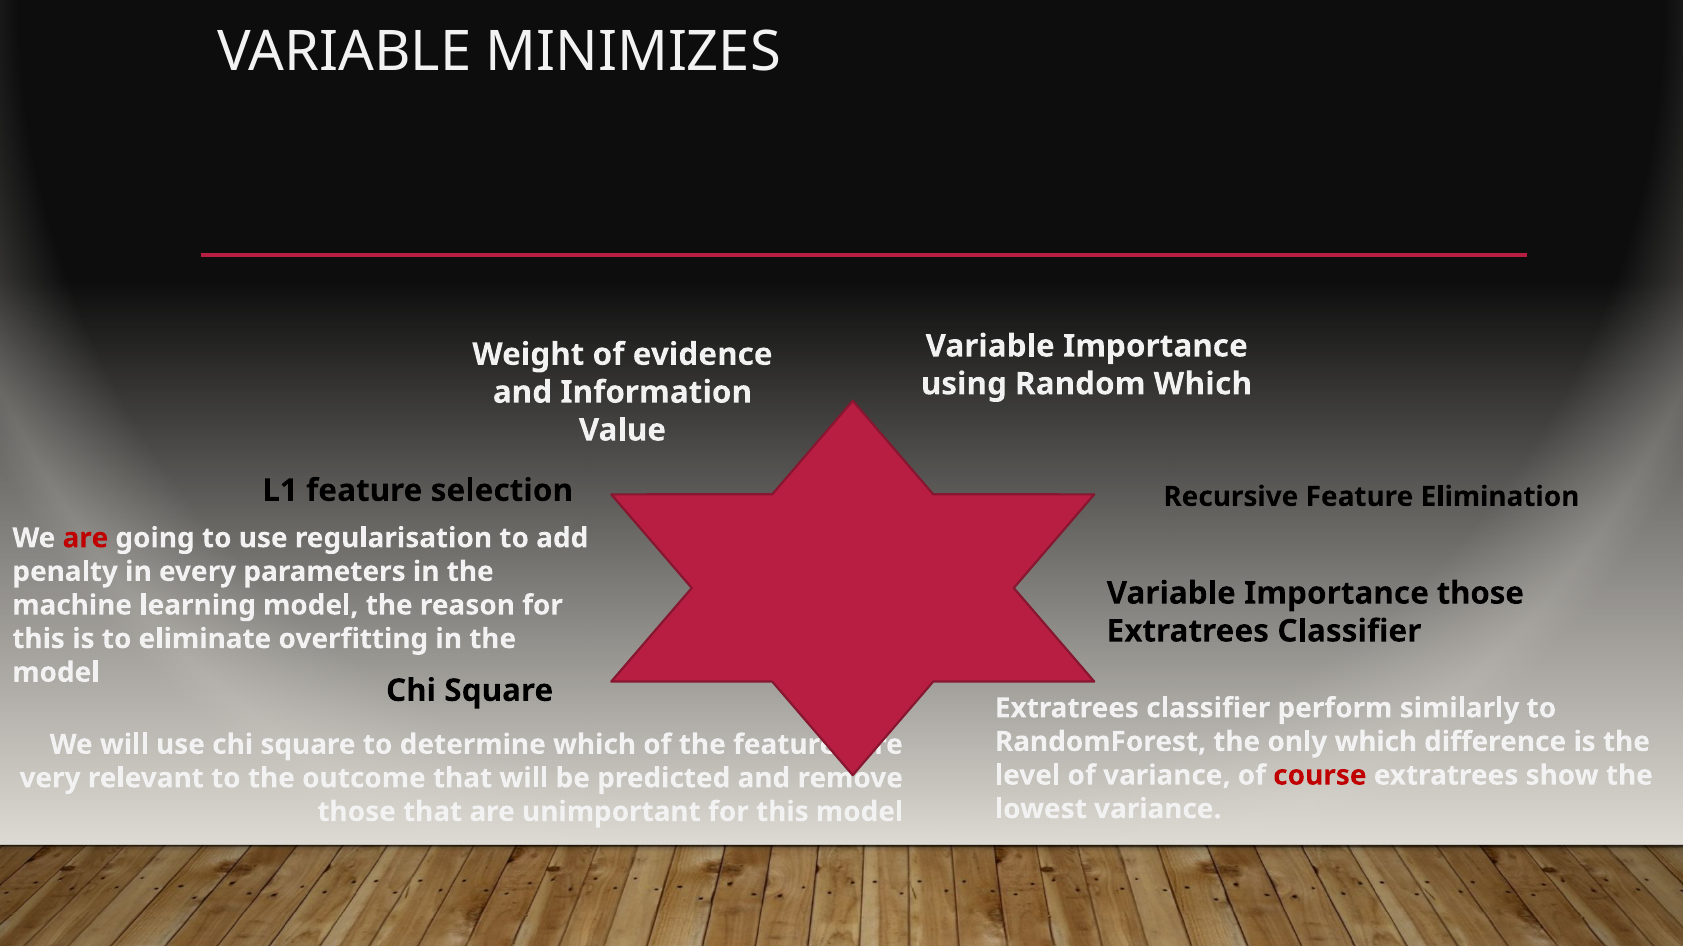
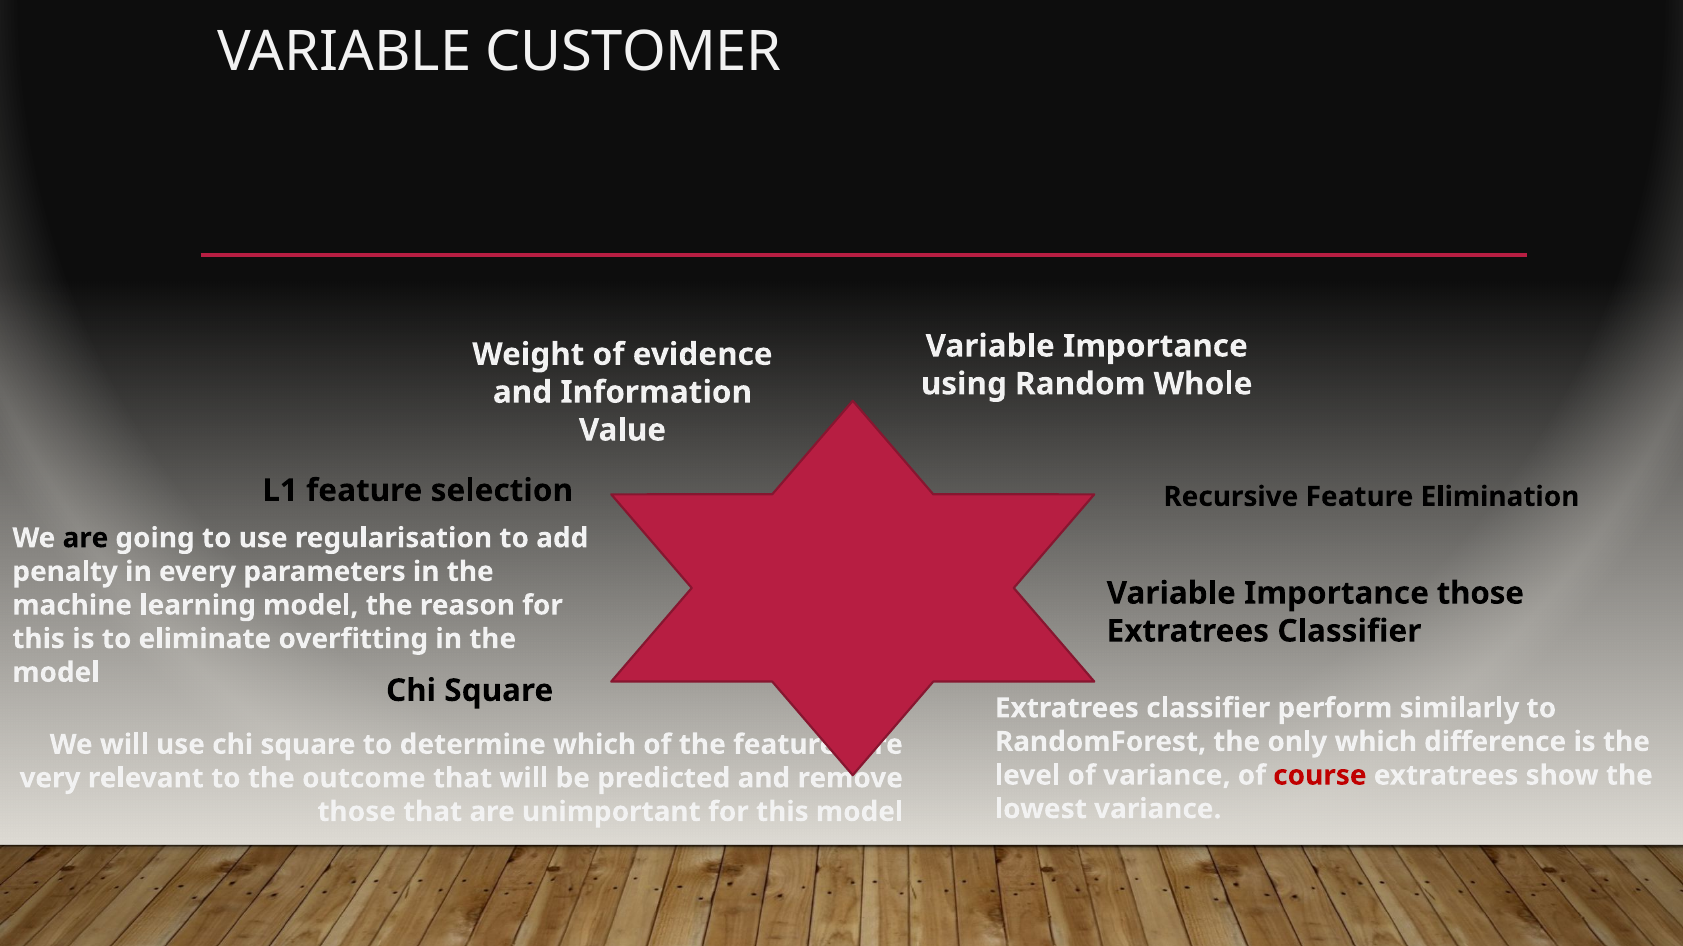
MINIMIZES: MINIMIZES -> CUSTOMER (634, 52)
Which: Which -> Whole (1203, 384)
are colour: red -> black (85, 538)
